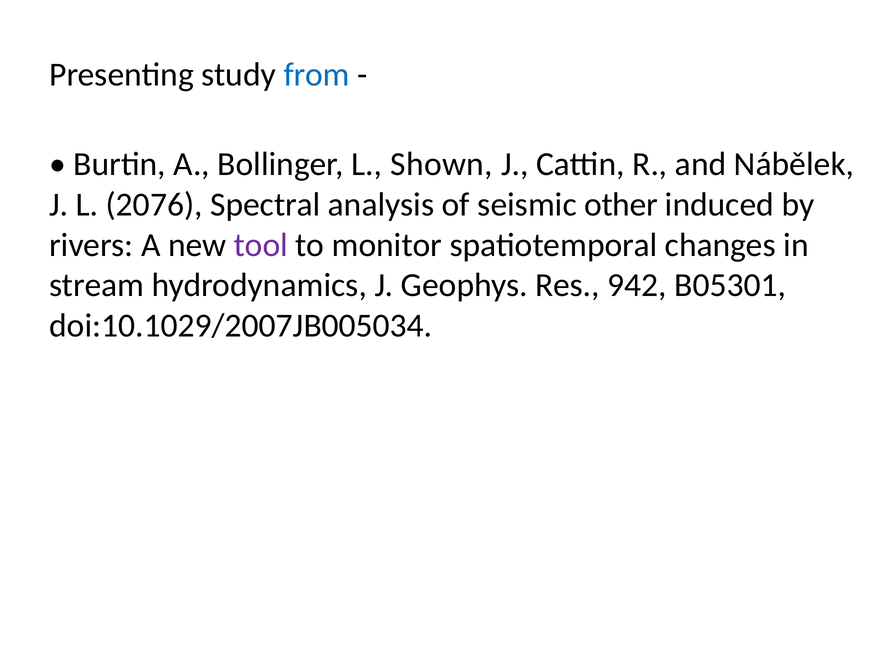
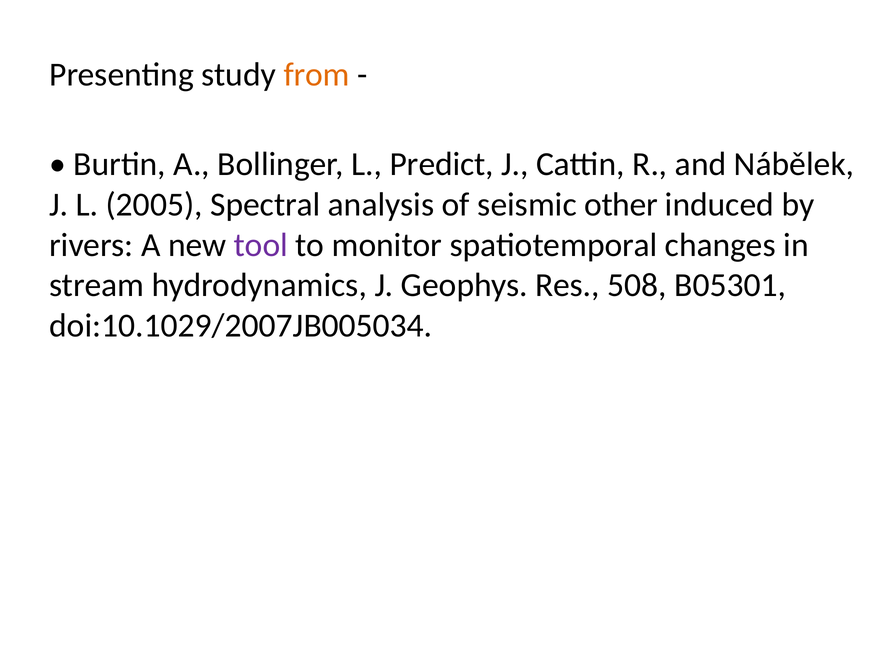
from colour: blue -> orange (317, 75)
Shown: Shown -> Predict (442, 164)
2076: 2076 -> 2005 (154, 205)
942: 942 -> 508 (637, 285)
